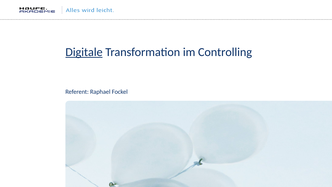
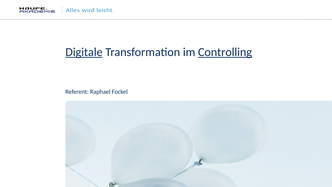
Controlling underline: none -> present (225, 52)
